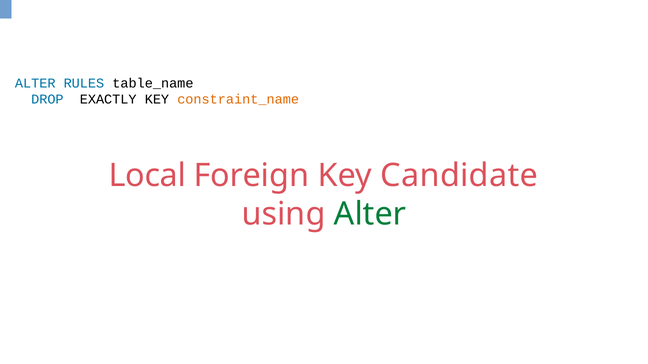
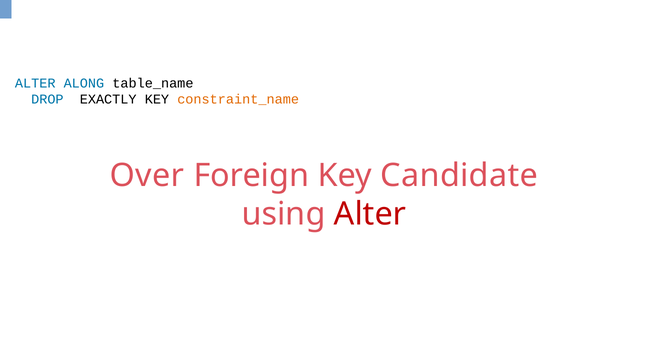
RULES: RULES -> ALONG (84, 83)
Local: Local -> Over (147, 176)
Alter colour: green -> red (370, 215)
